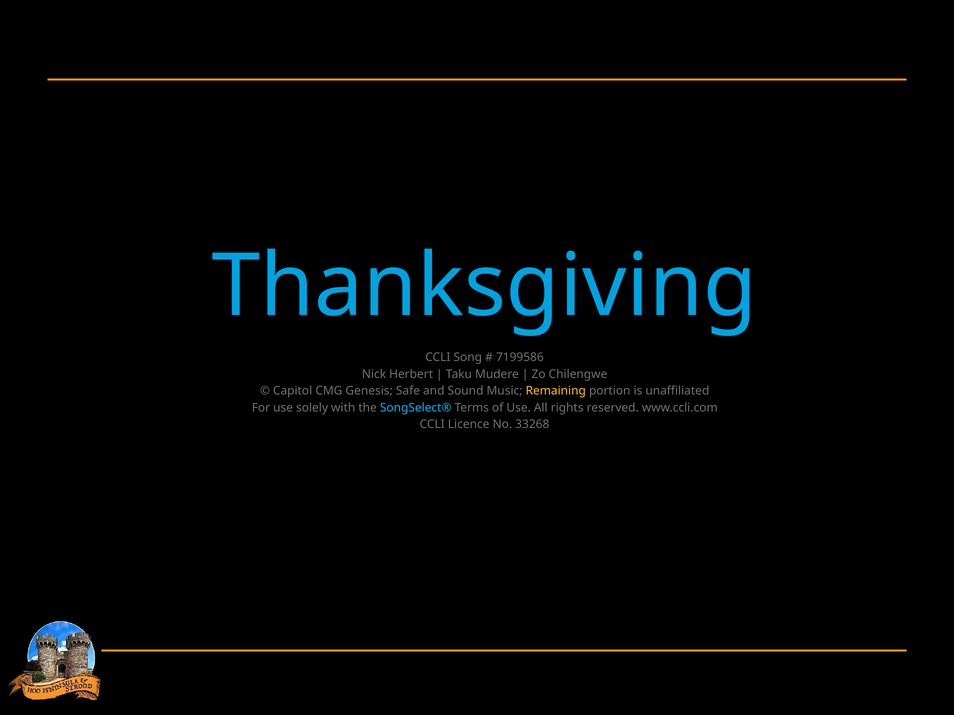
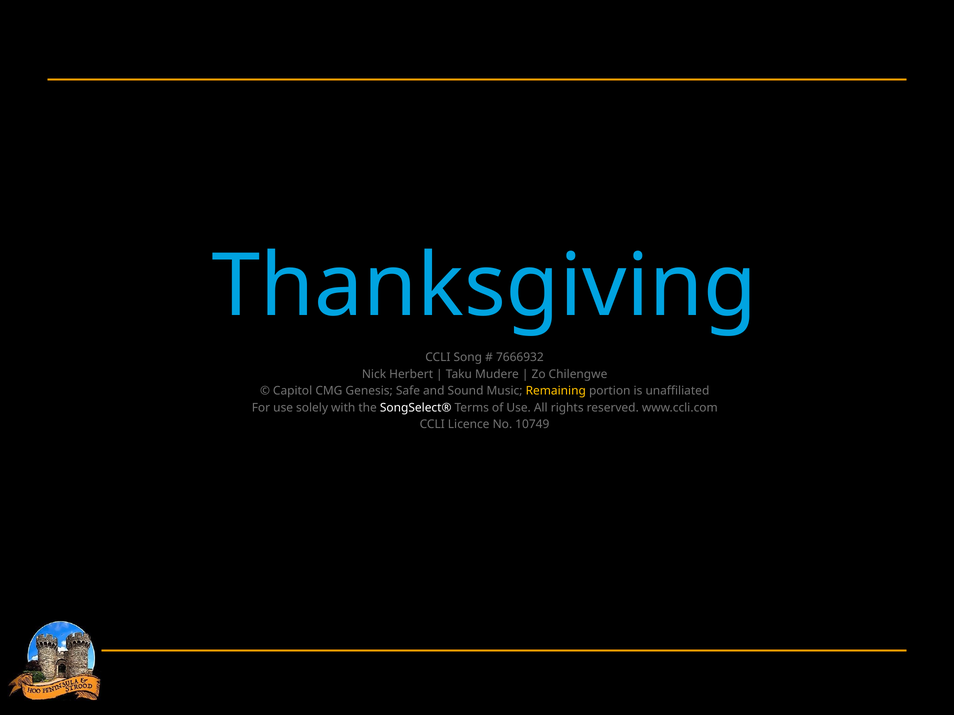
7199586: 7199586 -> 7666932 (520, 358)
SongSelect® colour: light blue -> white (416, 408)
33268: 33268 -> 10749 (532, 425)
